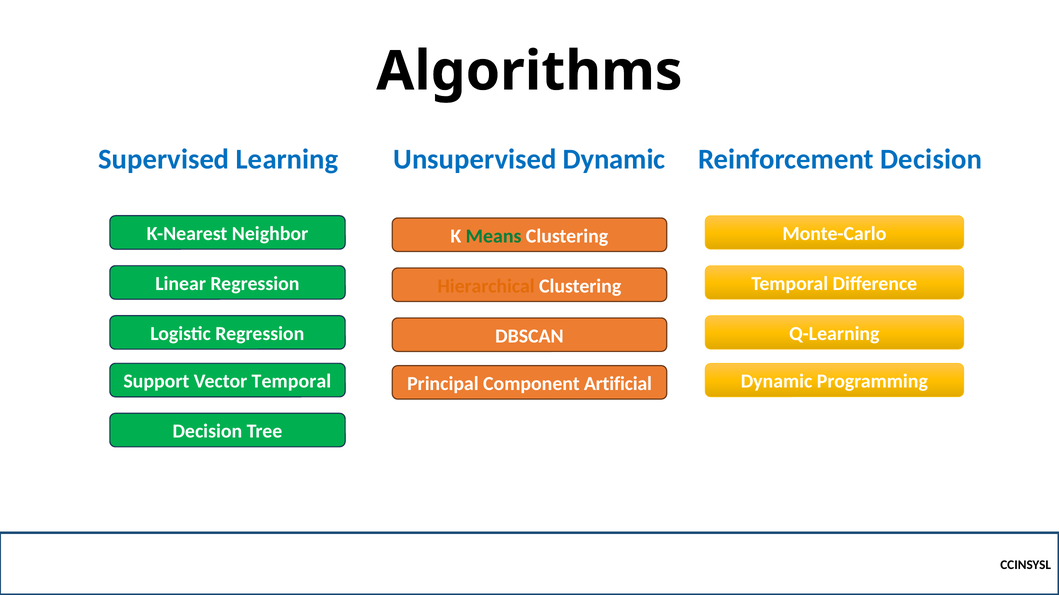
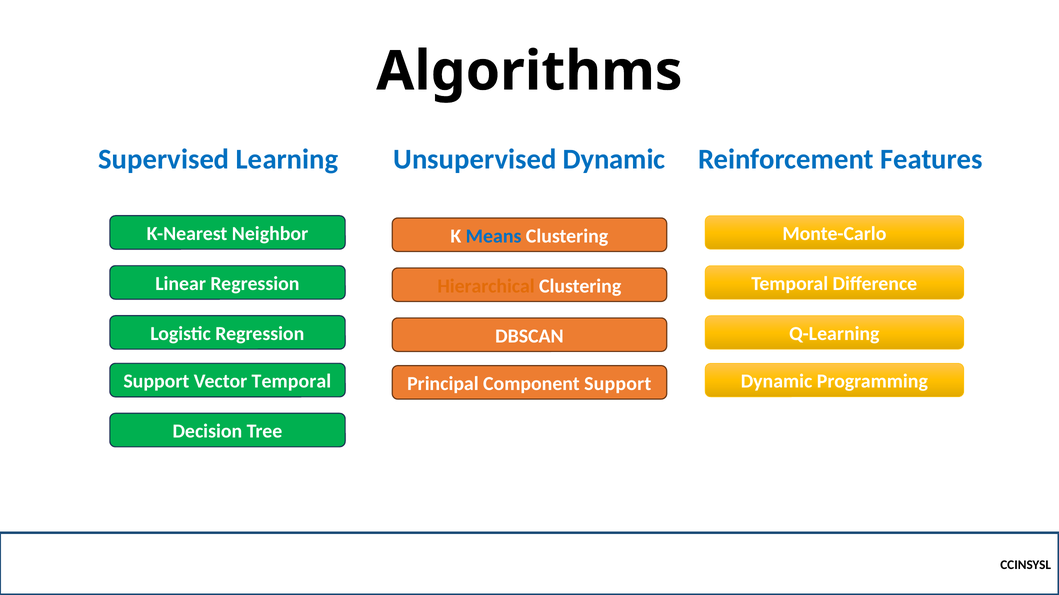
Reinforcement Decision: Decision -> Features (931, 159)
Means colour: green -> blue (494, 236)
Component Artificial: Artificial -> Support (618, 384)
